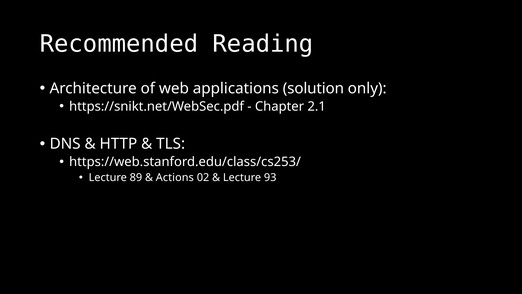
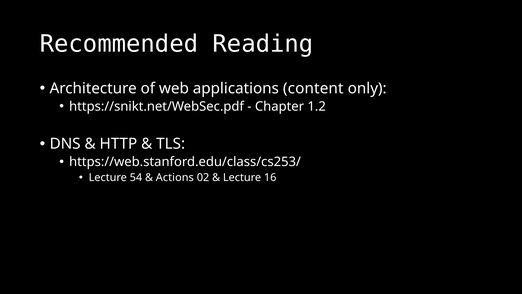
solution: solution -> content (313, 88)
2.1: 2.1 -> 1.2 (317, 106)
89: 89 -> 54 (136, 177)
93: 93 -> 16 (270, 177)
